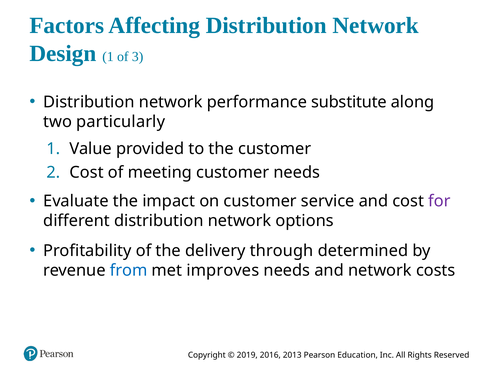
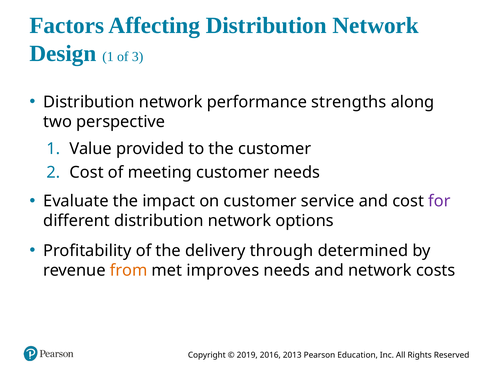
substitute: substitute -> strengths (349, 102)
particularly: particularly -> perspective (121, 122)
from colour: blue -> orange (129, 270)
